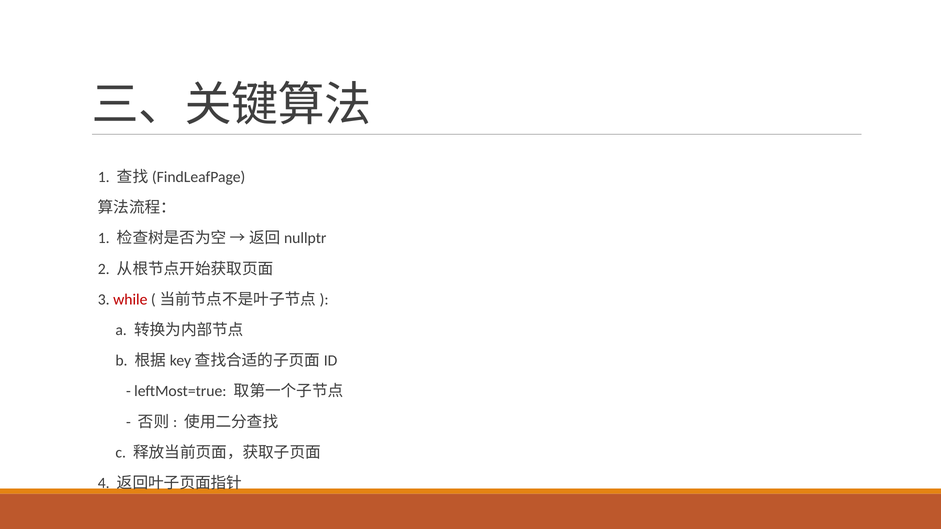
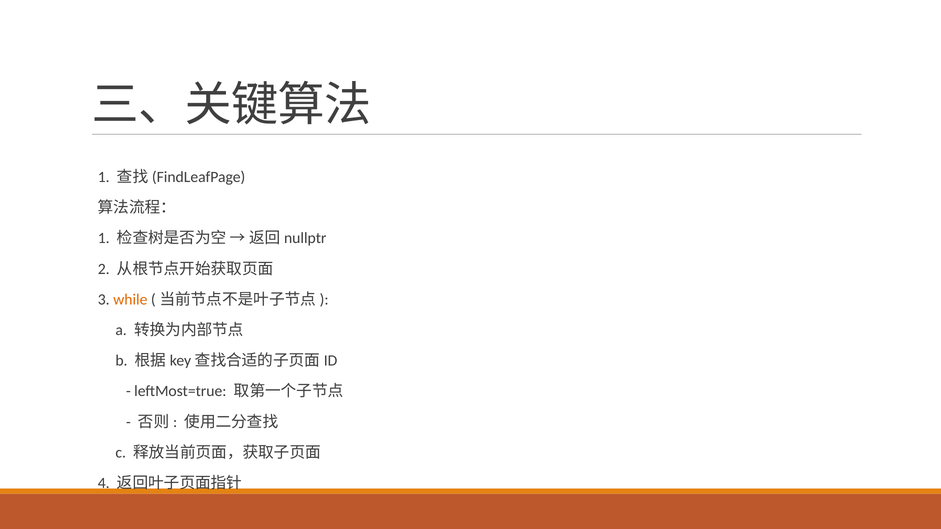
while colour: red -> orange (130, 300)
